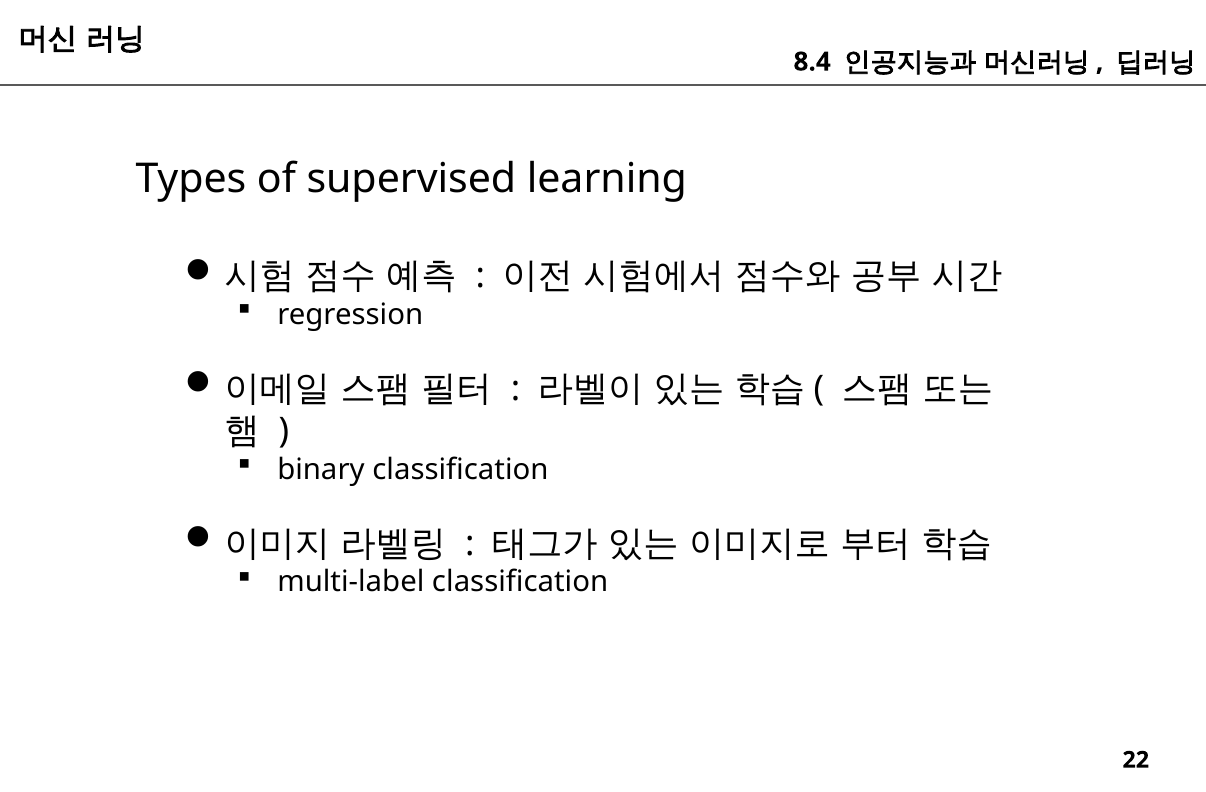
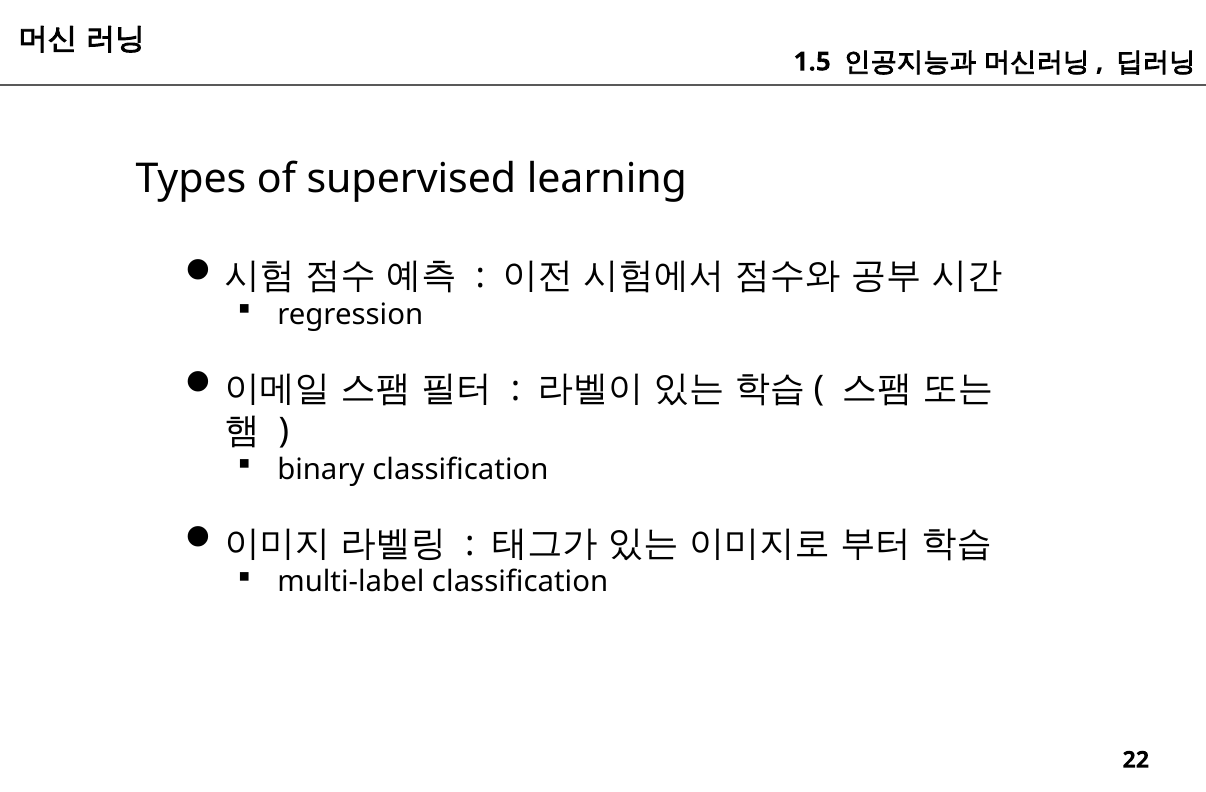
8.4: 8.4 -> 1.5 (812, 62)
